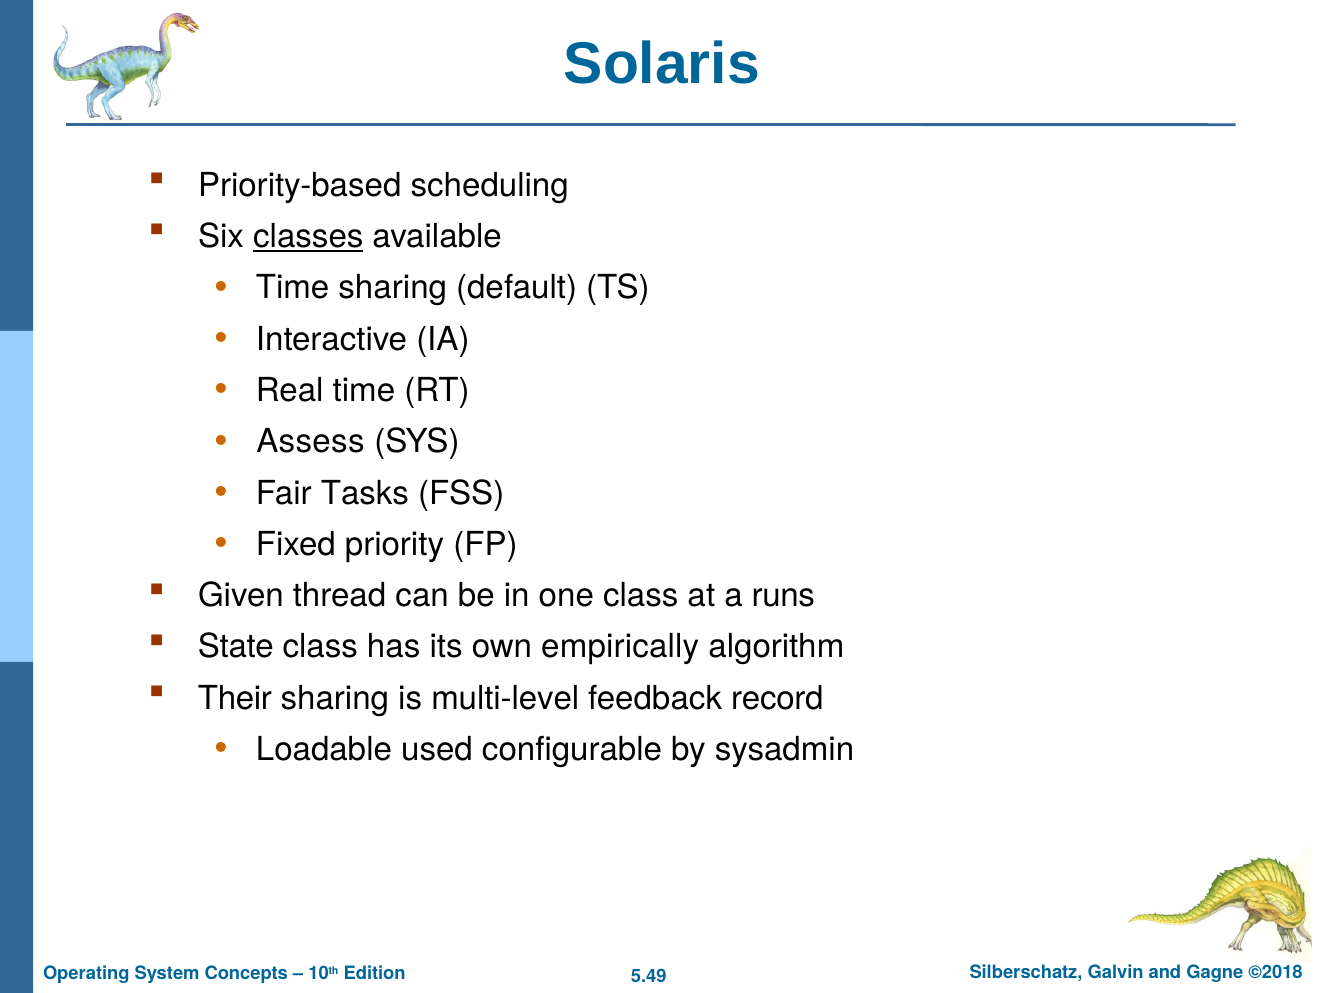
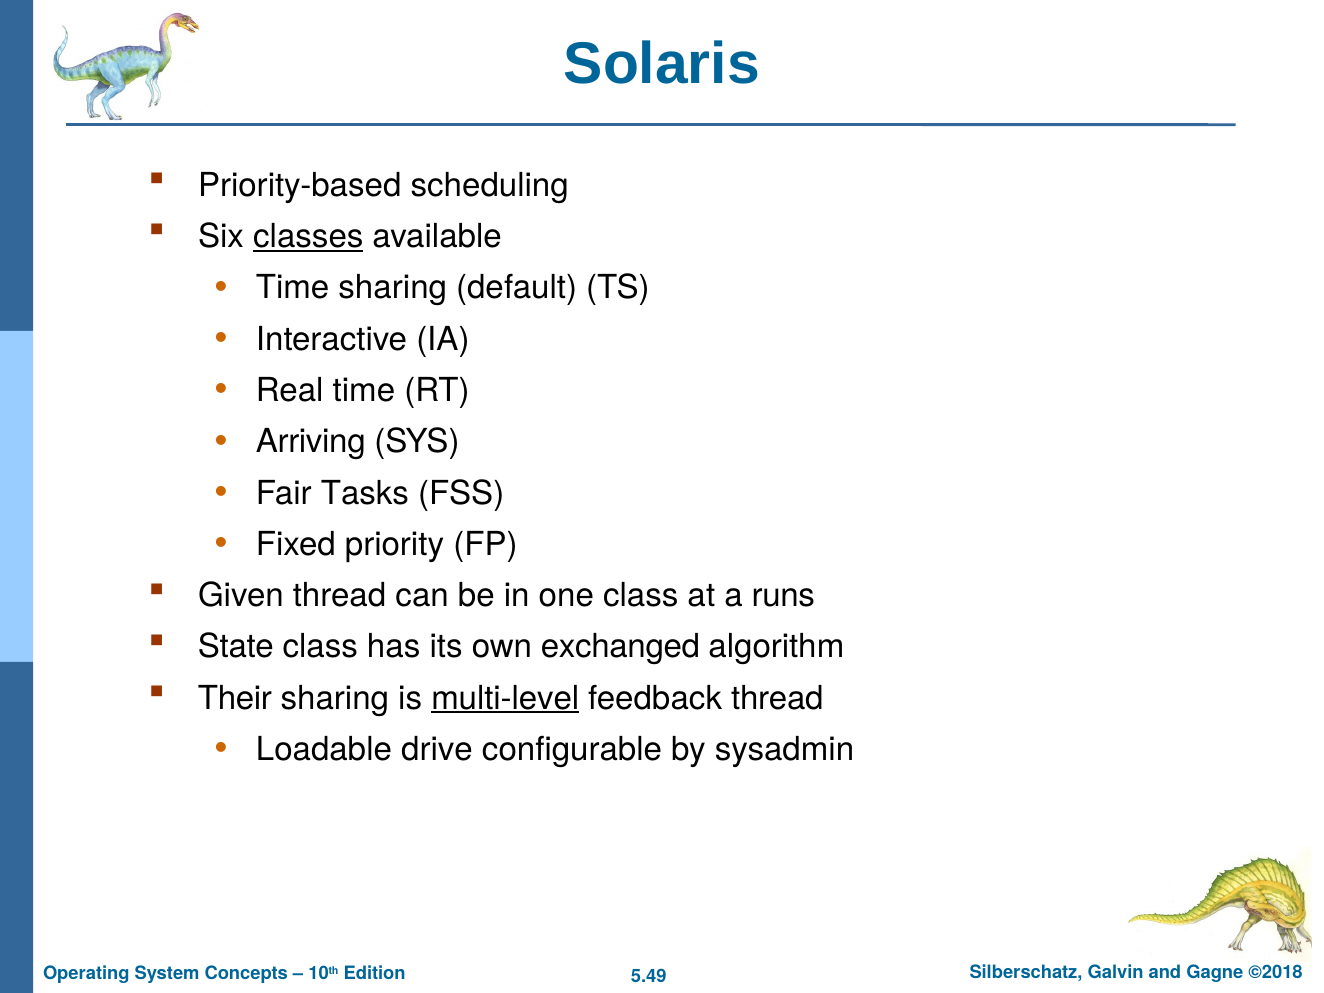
Assess: Assess -> Arriving (311, 442)
empirically: empirically -> exchanged (620, 647)
multi-level underline: none -> present (505, 698)
feedback record: record -> thread (777, 698)
used: used -> drive (437, 750)
